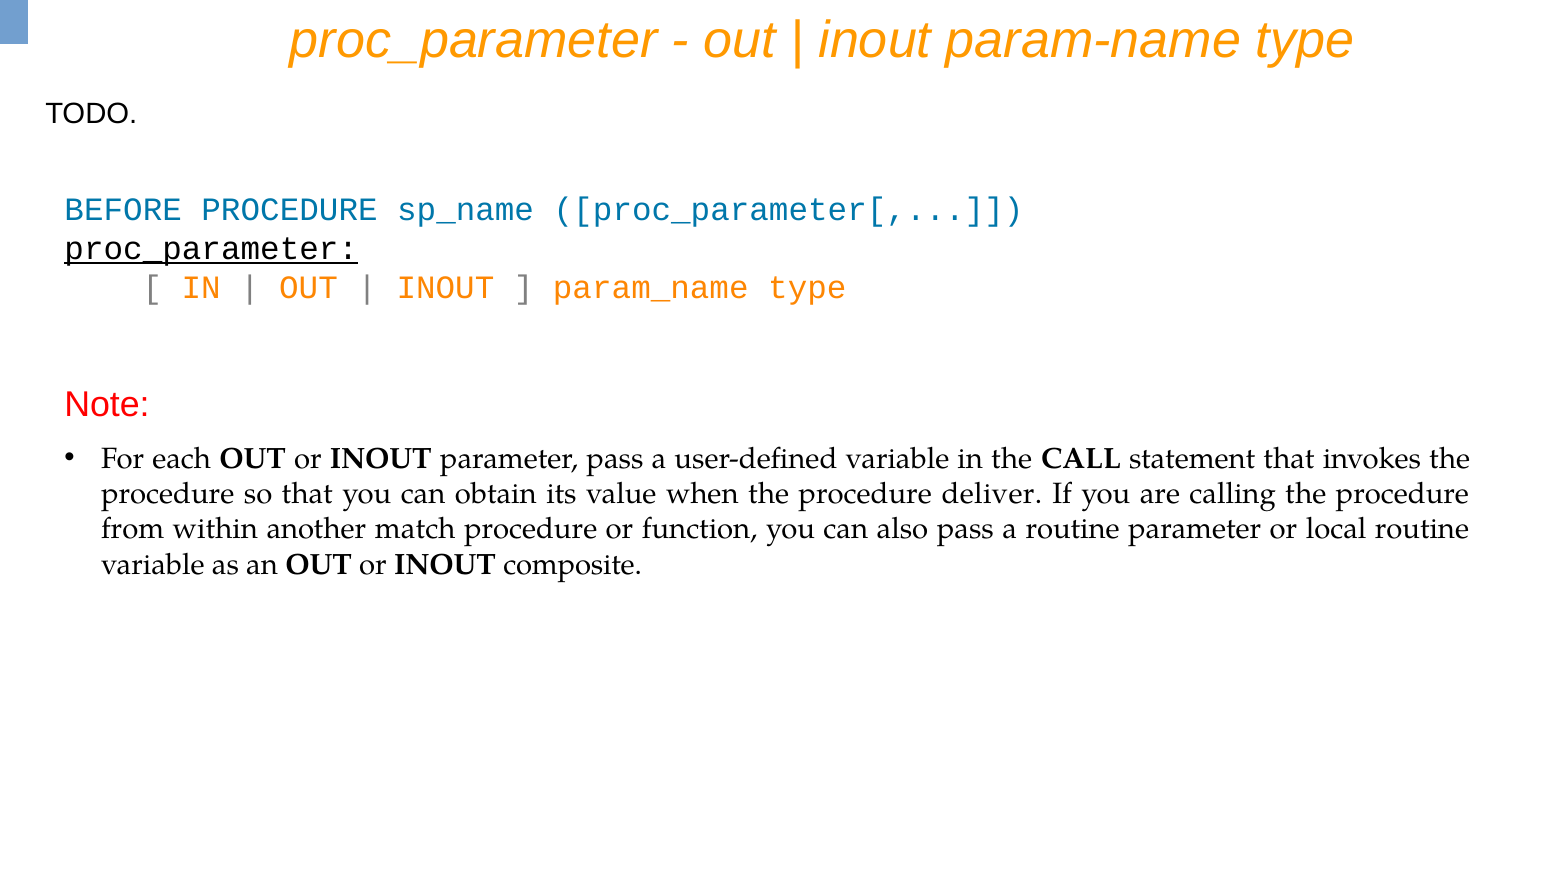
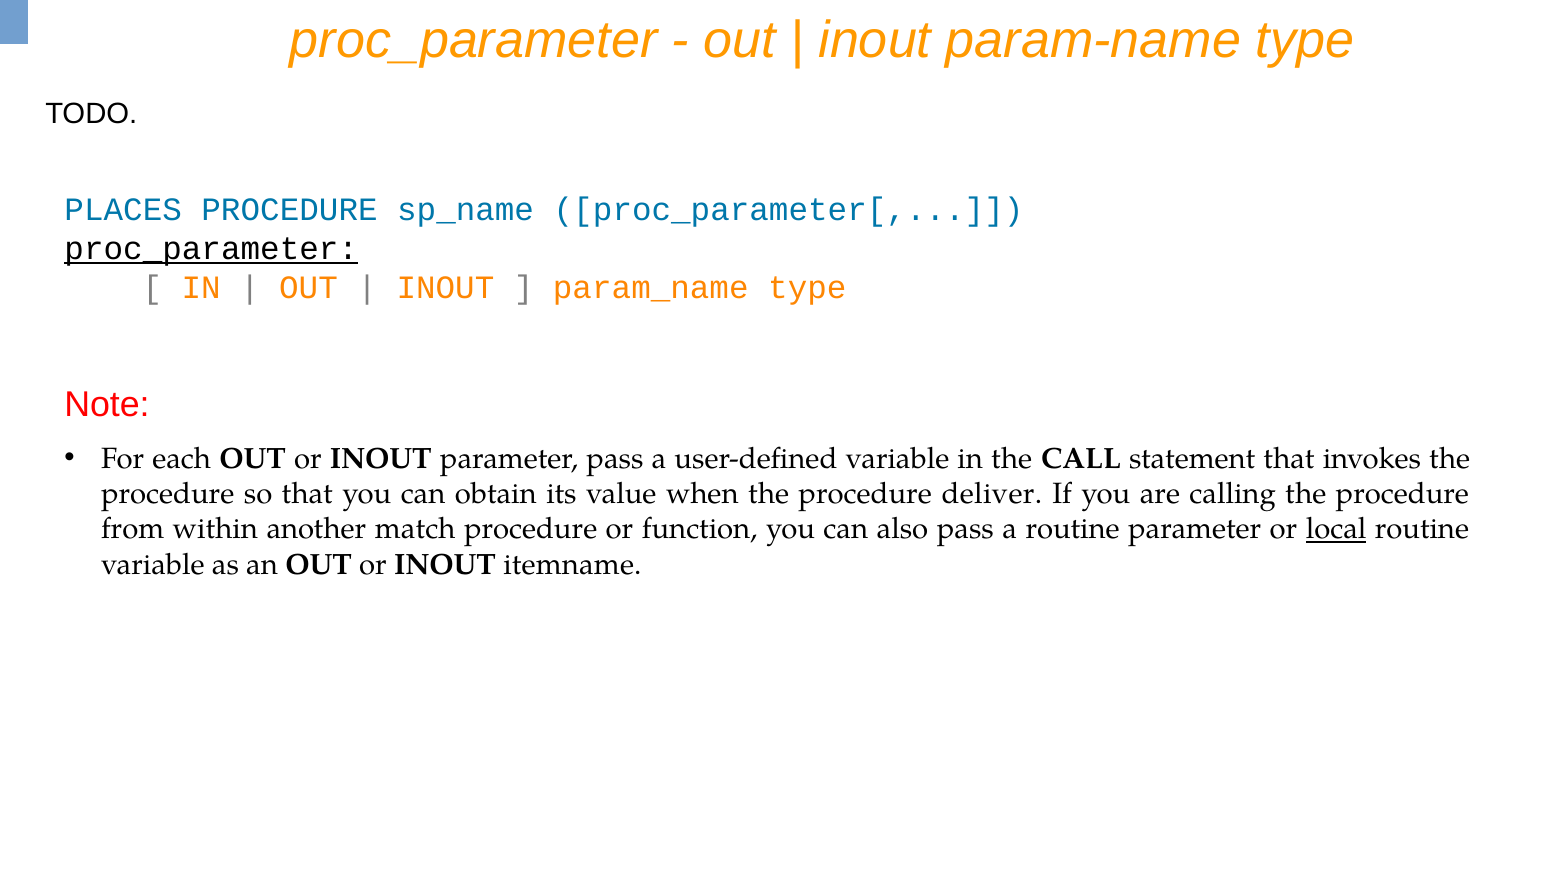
BEFORE: BEFORE -> PLACES (123, 209)
local underline: none -> present (1336, 529)
composite: composite -> itemname (572, 564)
